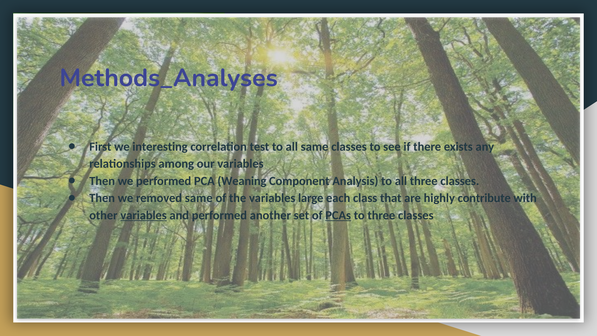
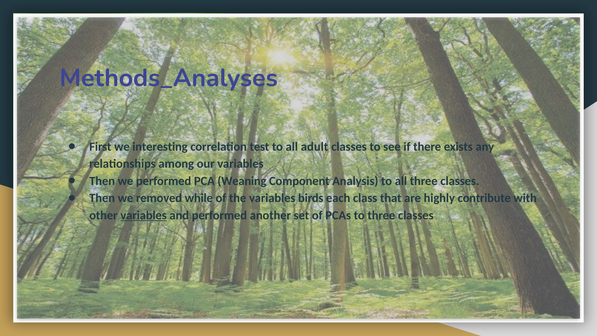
all same: same -> adult (315, 147)
removed same: same -> while (199, 198)
large: large -> birds (311, 198)
PCAs underline: present -> none (338, 215)
